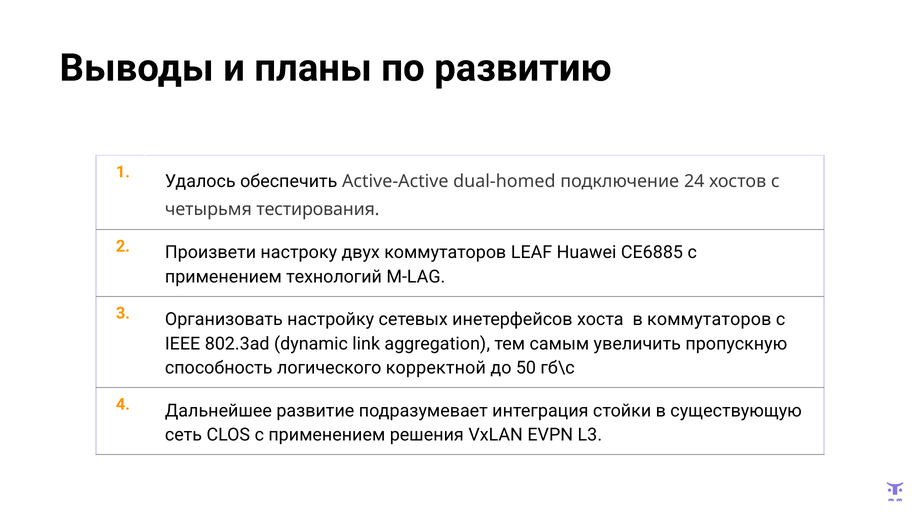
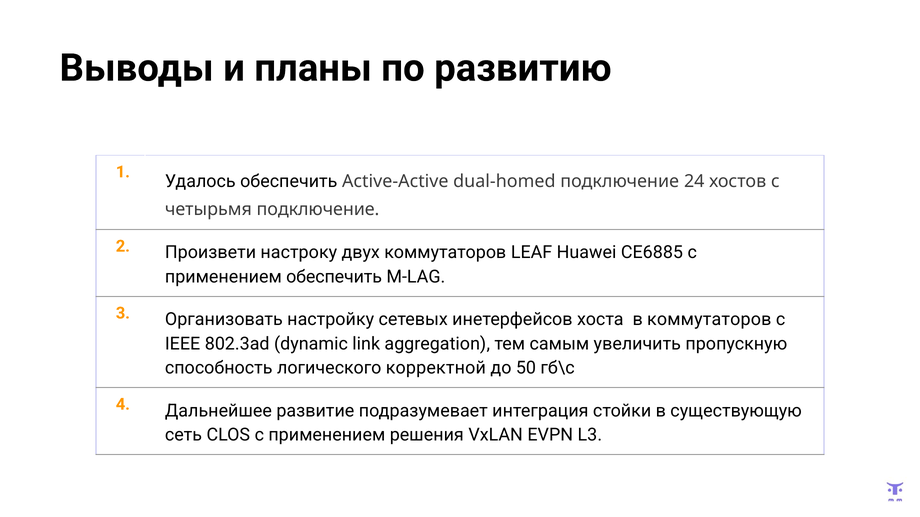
четырьмя тестирования: тестирования -> подключение (318, 209)
применением технологий: технологий -> обеспечить (334, 277)
